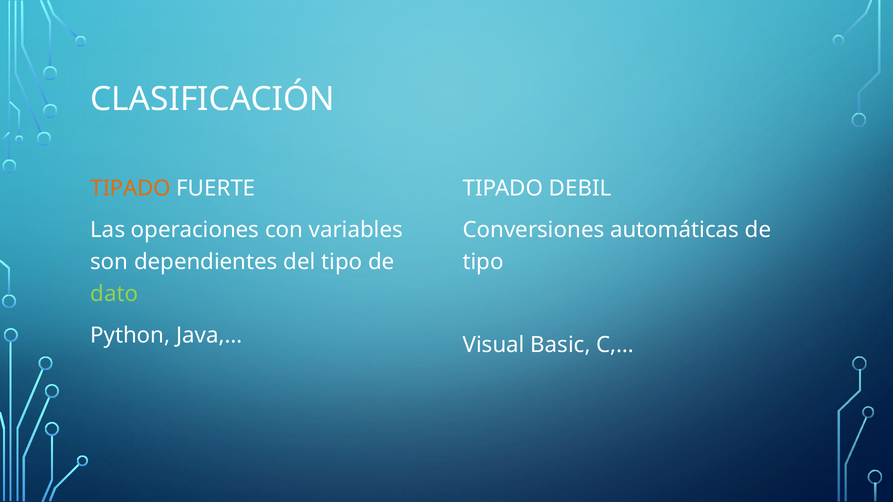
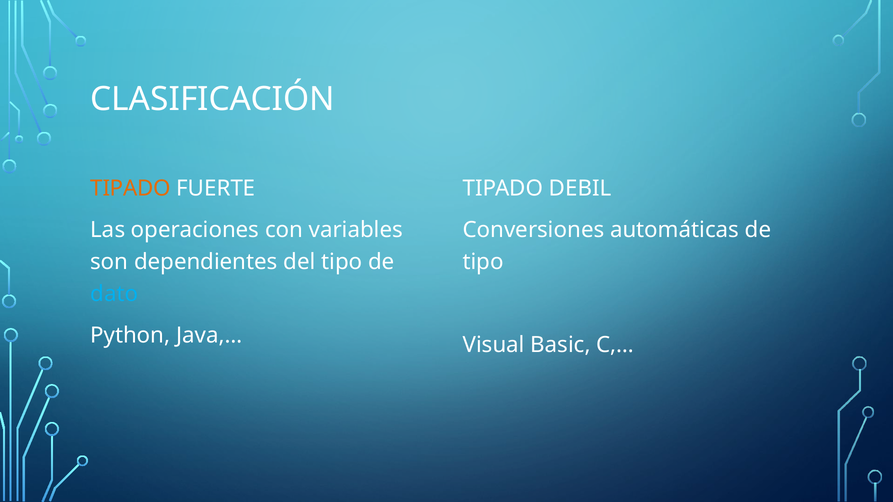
dato colour: light green -> light blue (114, 294)
